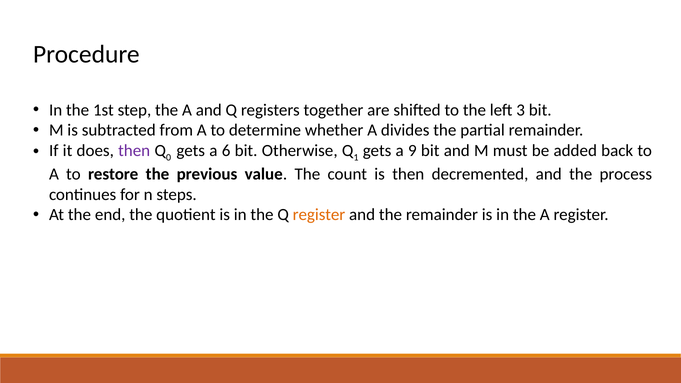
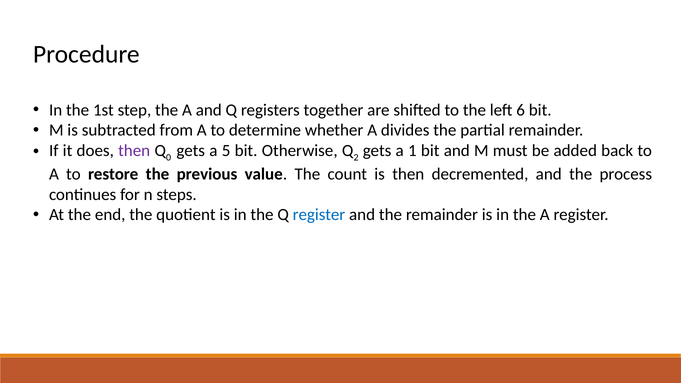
3: 3 -> 6 (521, 110)
6: 6 -> 5 (226, 151)
1: 1 -> 2 (356, 157)
9: 9 -> 1 (412, 151)
register colour: orange -> blue (319, 215)
